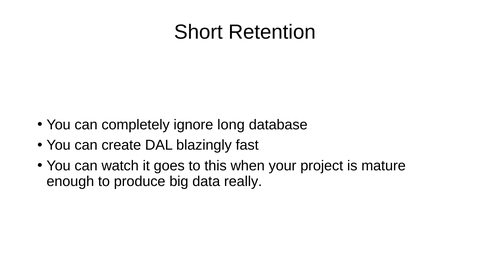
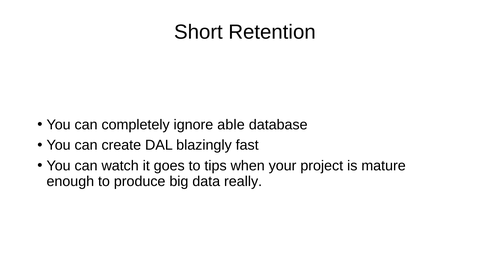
long: long -> able (231, 125)
this: this -> tips (216, 166)
